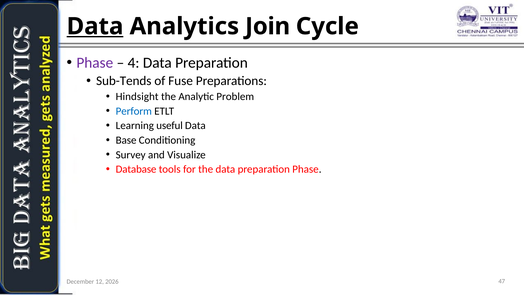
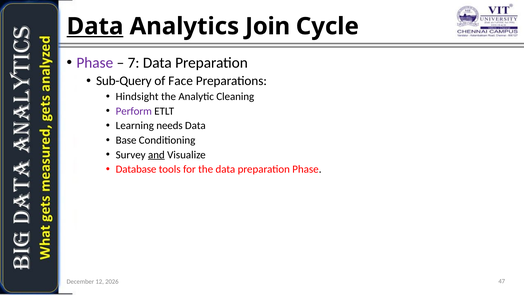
4: 4 -> 7 (134, 63)
Sub-Tends: Sub-Tends -> Sub-Query (124, 81)
Fuse: Fuse -> Face (181, 81)
Problem: Problem -> Cleaning (235, 97)
Perform colour: blue -> purple (134, 111)
useful: useful -> needs (170, 126)
and underline: none -> present (156, 155)
